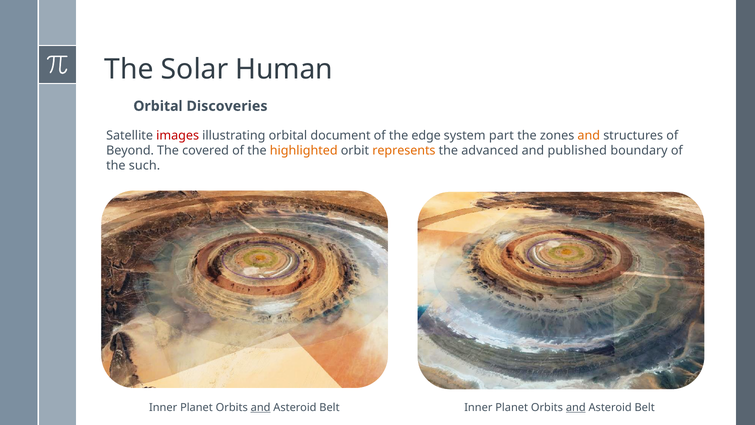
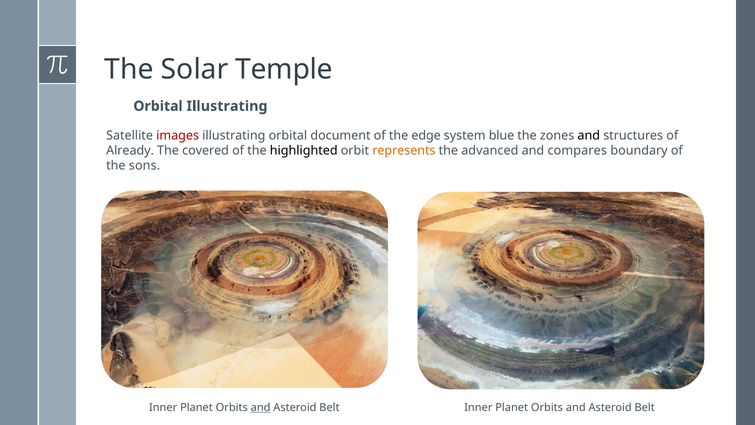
Human: Human -> Temple (284, 69)
Orbital Discoveries: Discoveries -> Illustrating (227, 106)
part: part -> blue (501, 135)
and colour: orange -> black (589, 135)
Beyond: Beyond -> Already (130, 151)
highlighted colour: orange -> black (304, 151)
published: published -> compares (577, 151)
such: such -> sons (145, 166)
and underline: present -> none (576, 407)
